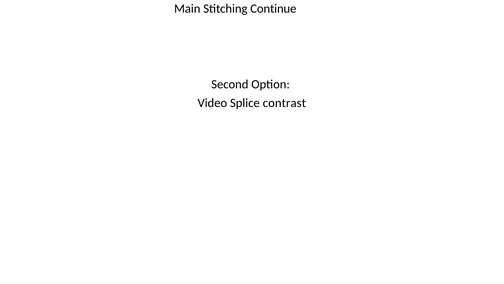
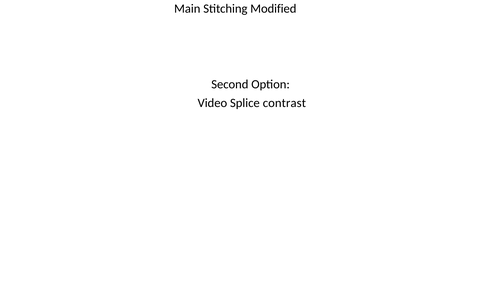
Continue: Continue -> Modified (273, 9)
